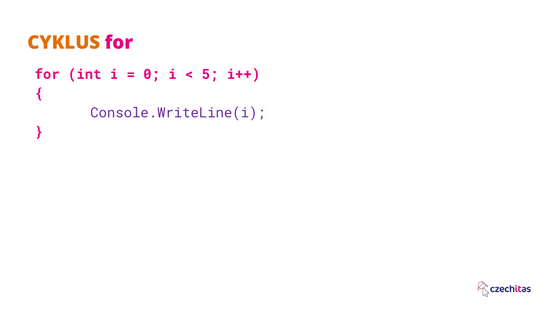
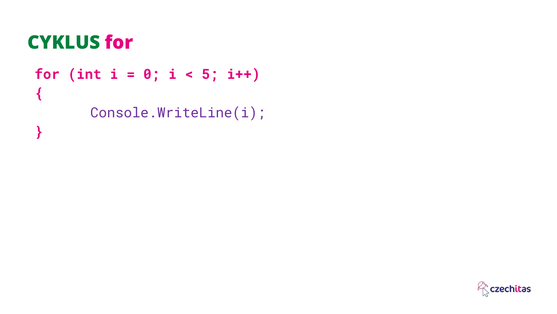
CYKLUS colour: orange -> green (64, 42)
